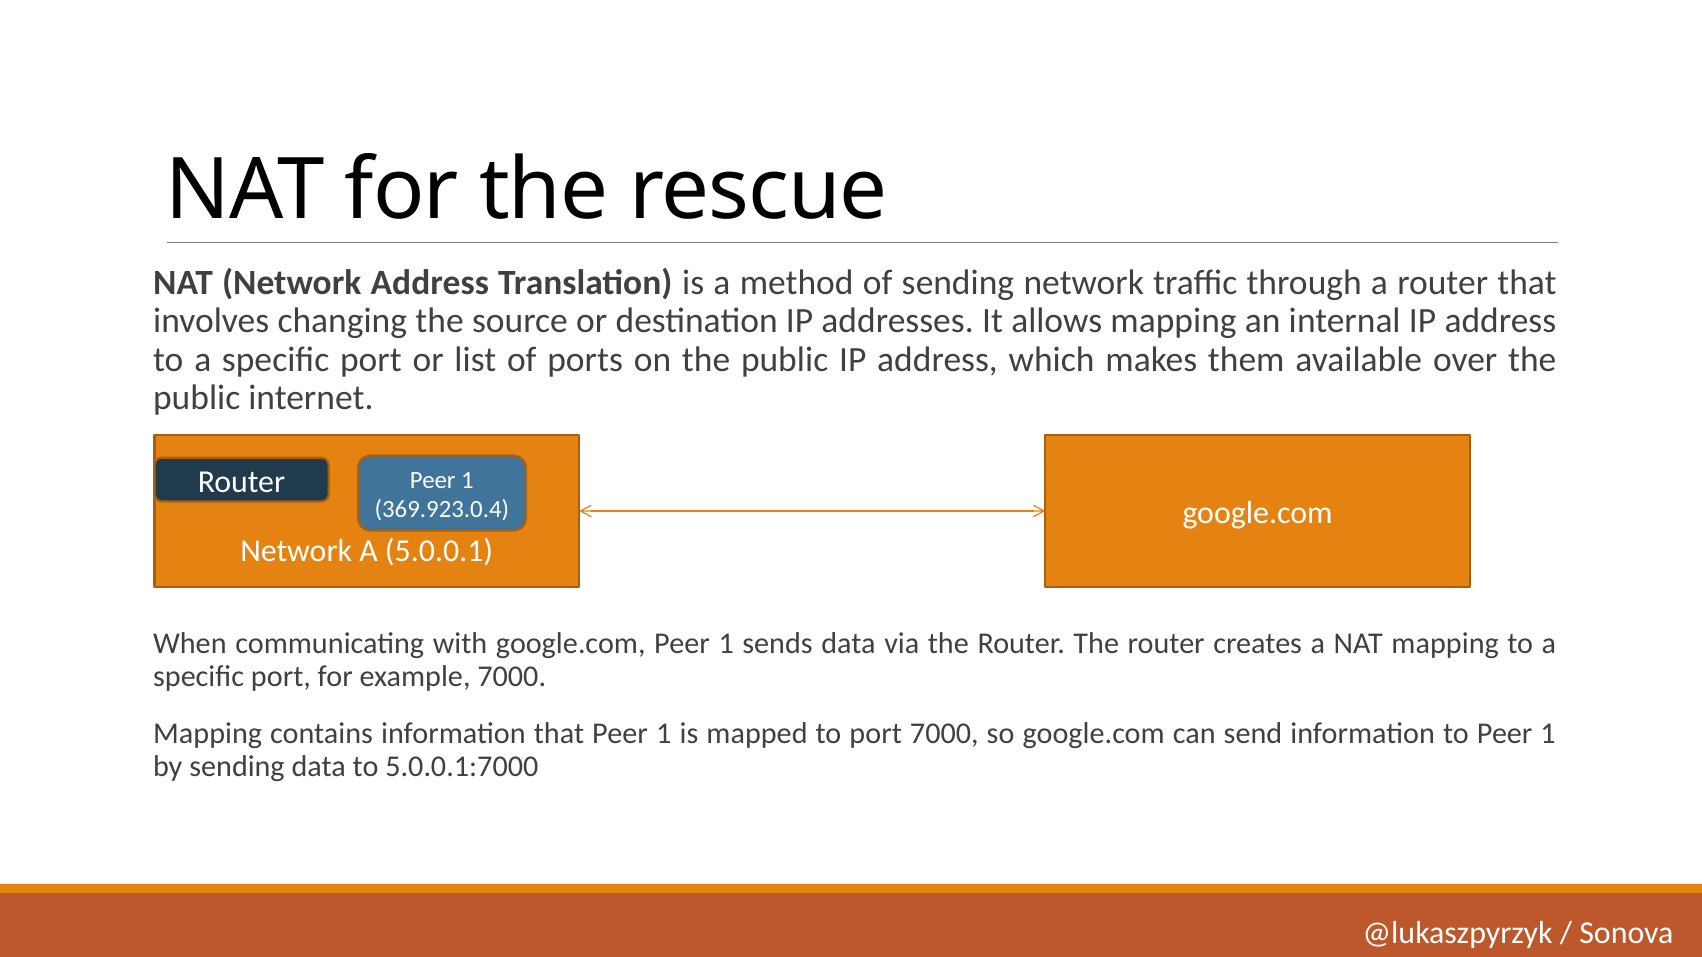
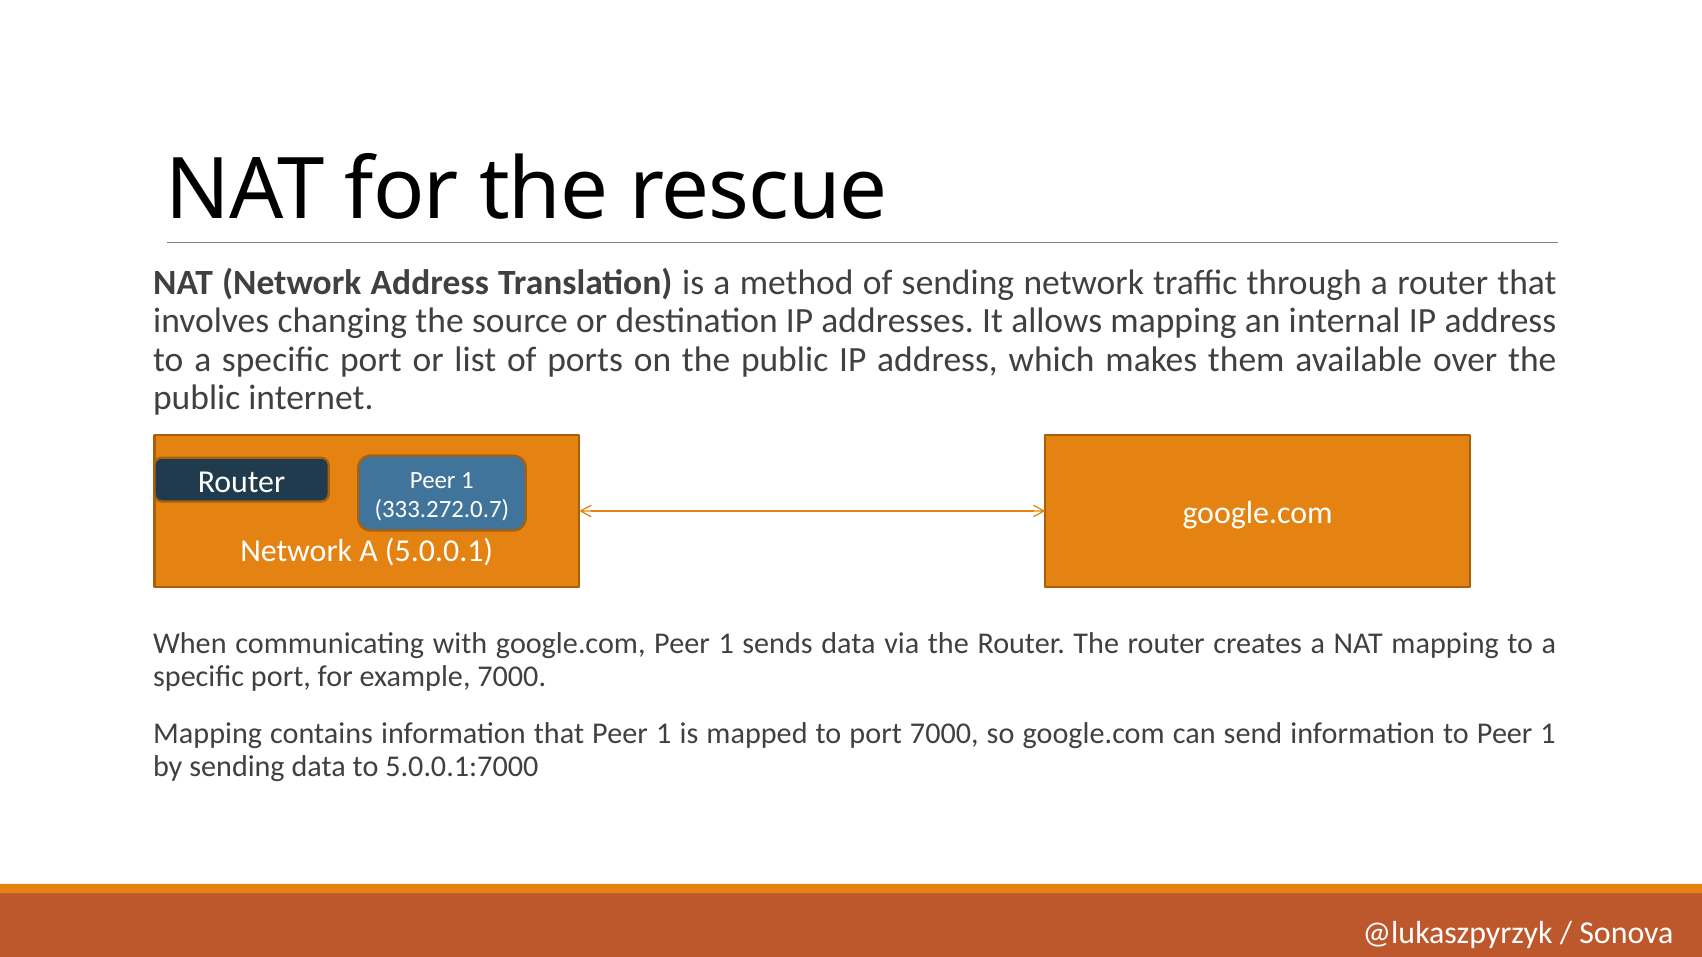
369.923.0.4: 369.923.0.4 -> 333.272.0.7 (442, 510)
